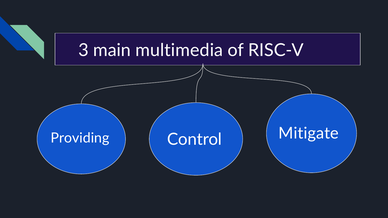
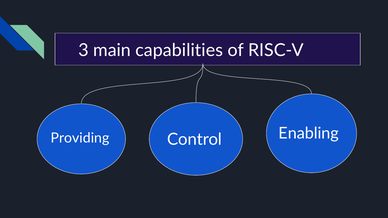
multimedia: multimedia -> capabilities (179, 50)
Mitigate: Mitigate -> Enabling (309, 133)
